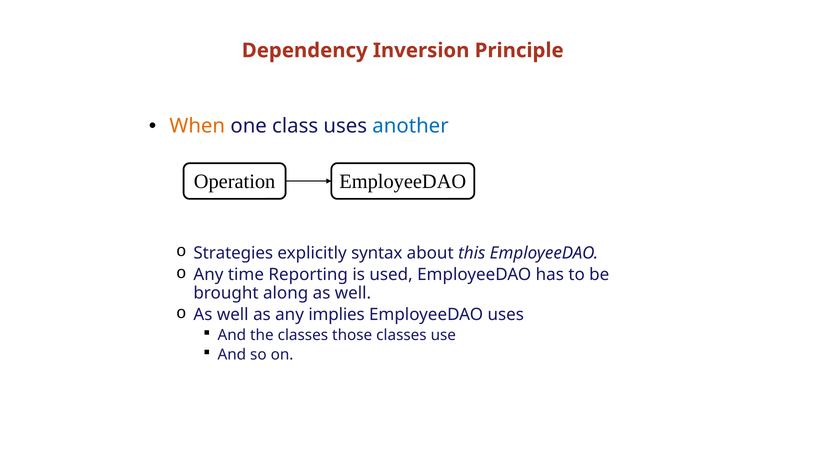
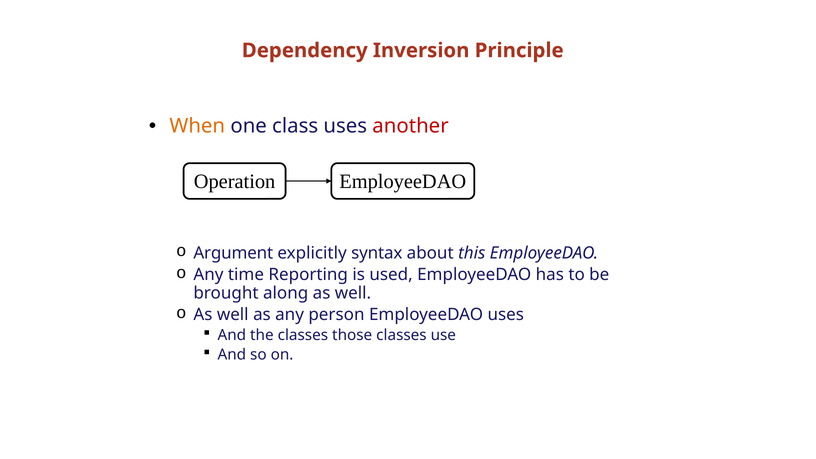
another colour: blue -> red (411, 126)
Strategies: Strategies -> Argument (233, 253)
implies: implies -> person (336, 315)
